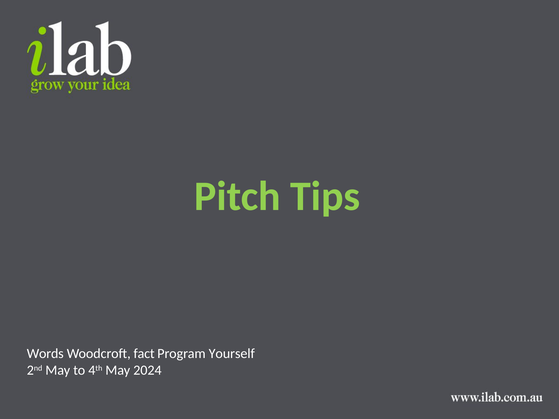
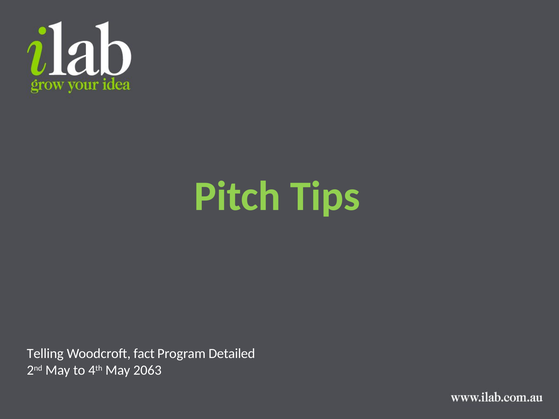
Words: Words -> Telling (45, 354)
Yourself: Yourself -> Detailed (232, 354)
2024: 2024 -> 2063 (147, 371)
